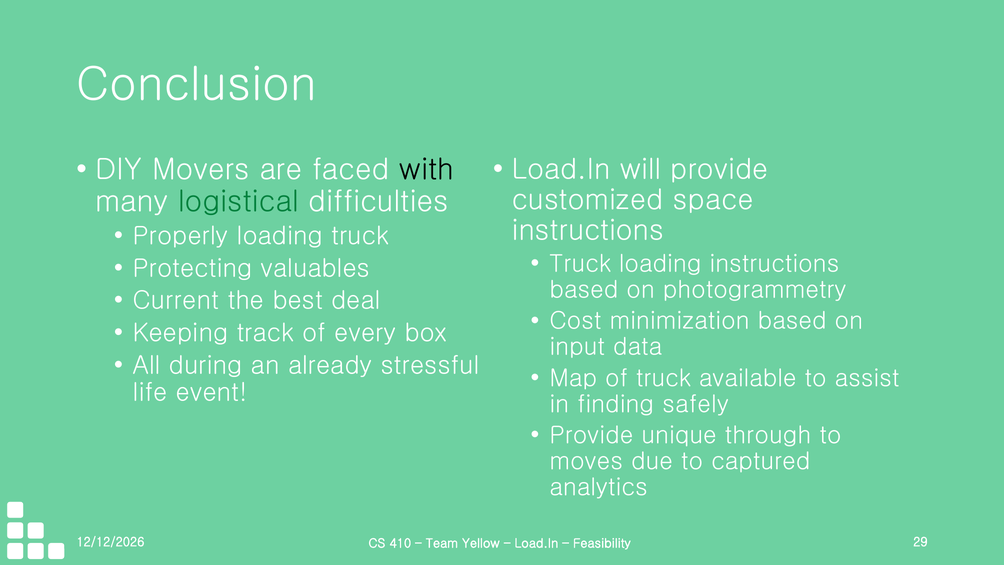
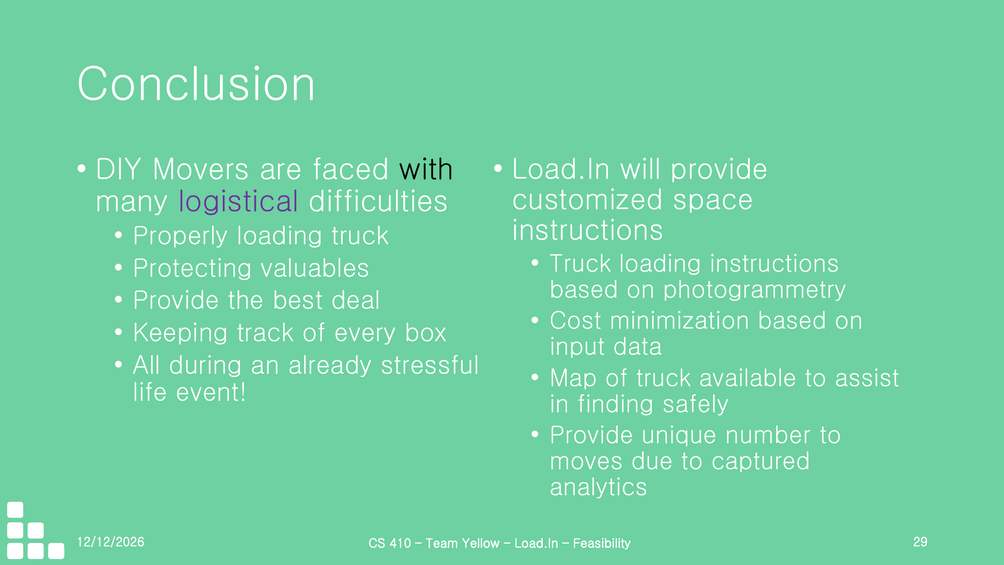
logistical colour: green -> purple (238, 201)
Current: Current -> Provide (176, 301)
through: through -> number (768, 435)
